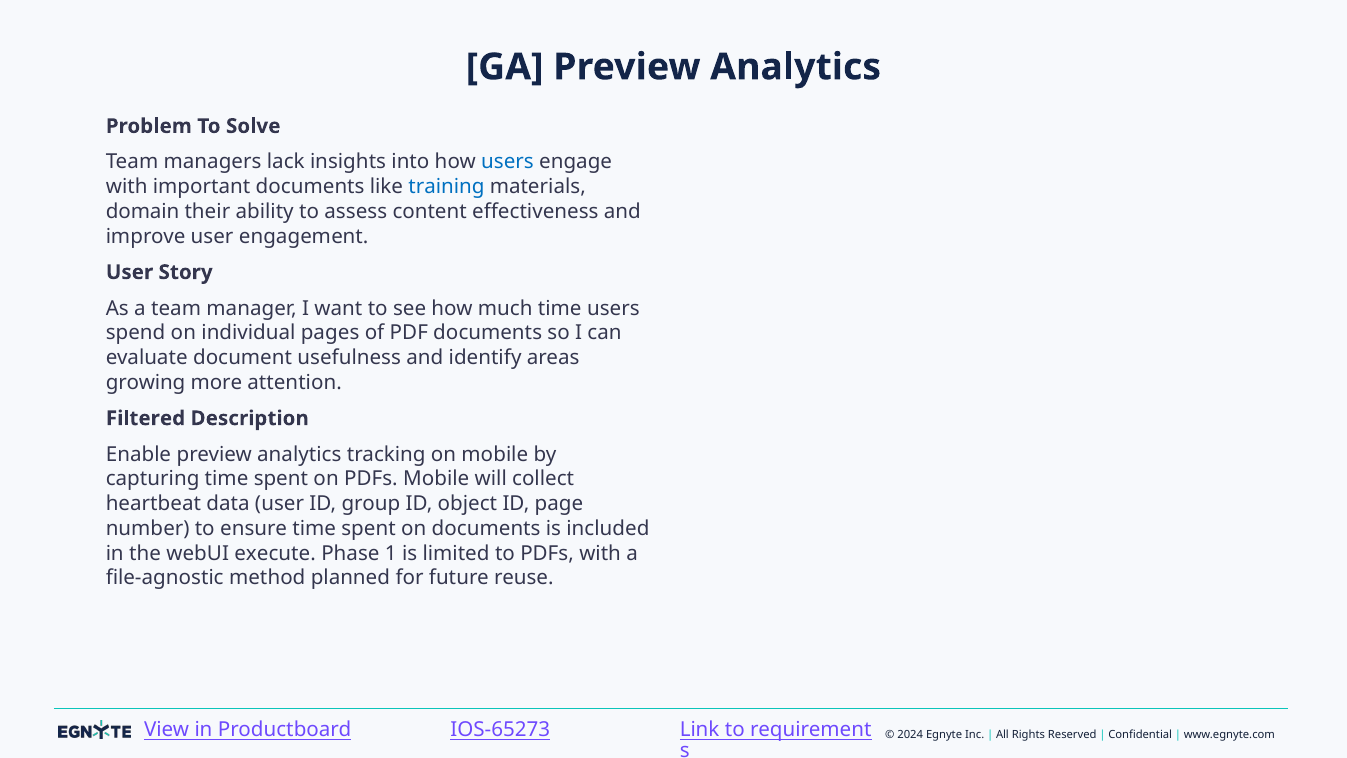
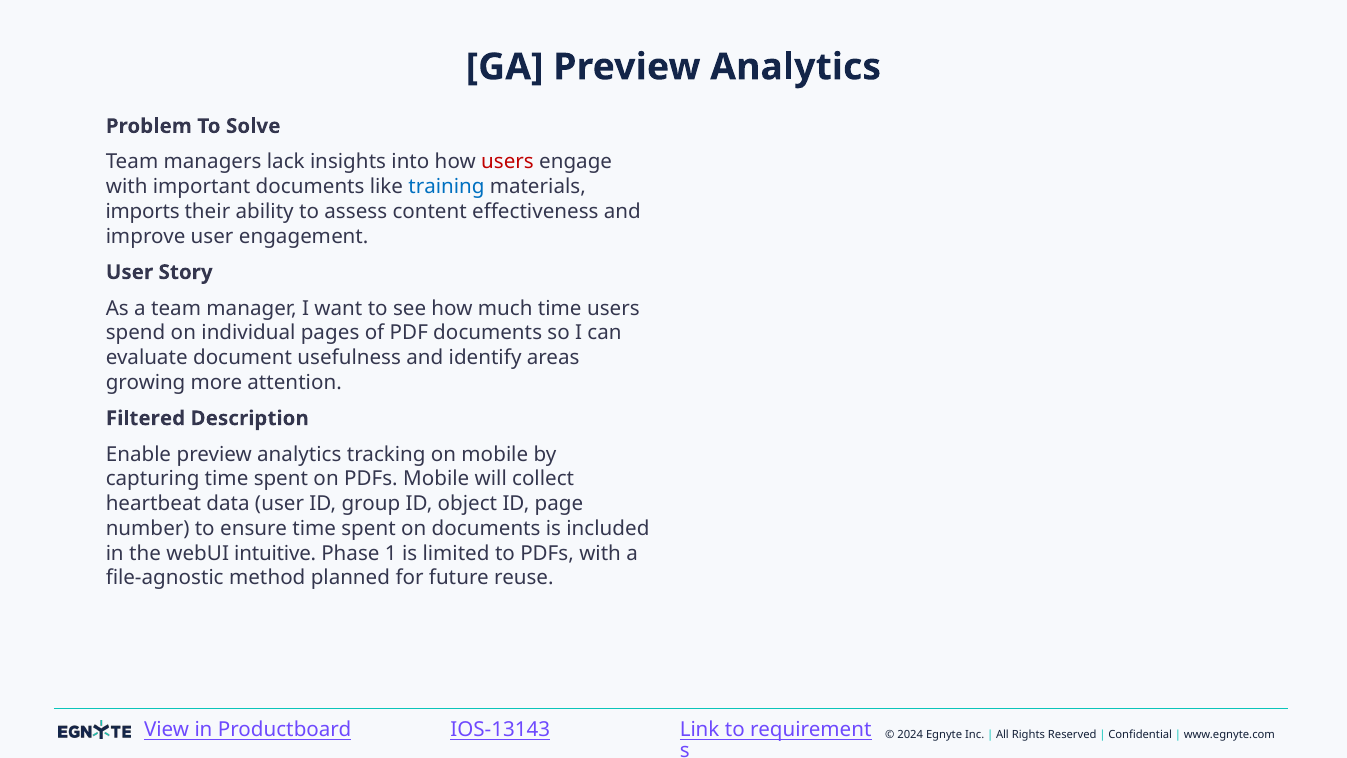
users colour: blue -> red (507, 162)
domain: domain -> imports (143, 211)
execute: execute -> intuitive (275, 553)
IOS-65273: IOS-65273 -> IOS-13143 (500, 730)
